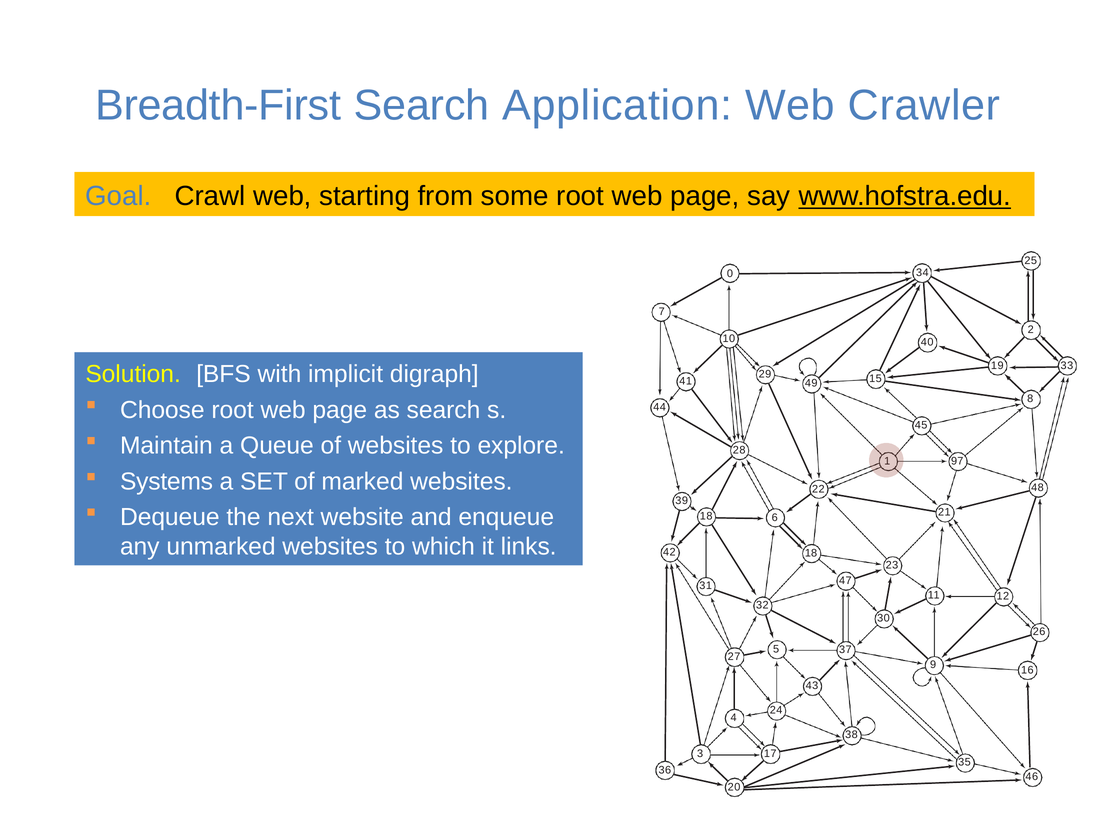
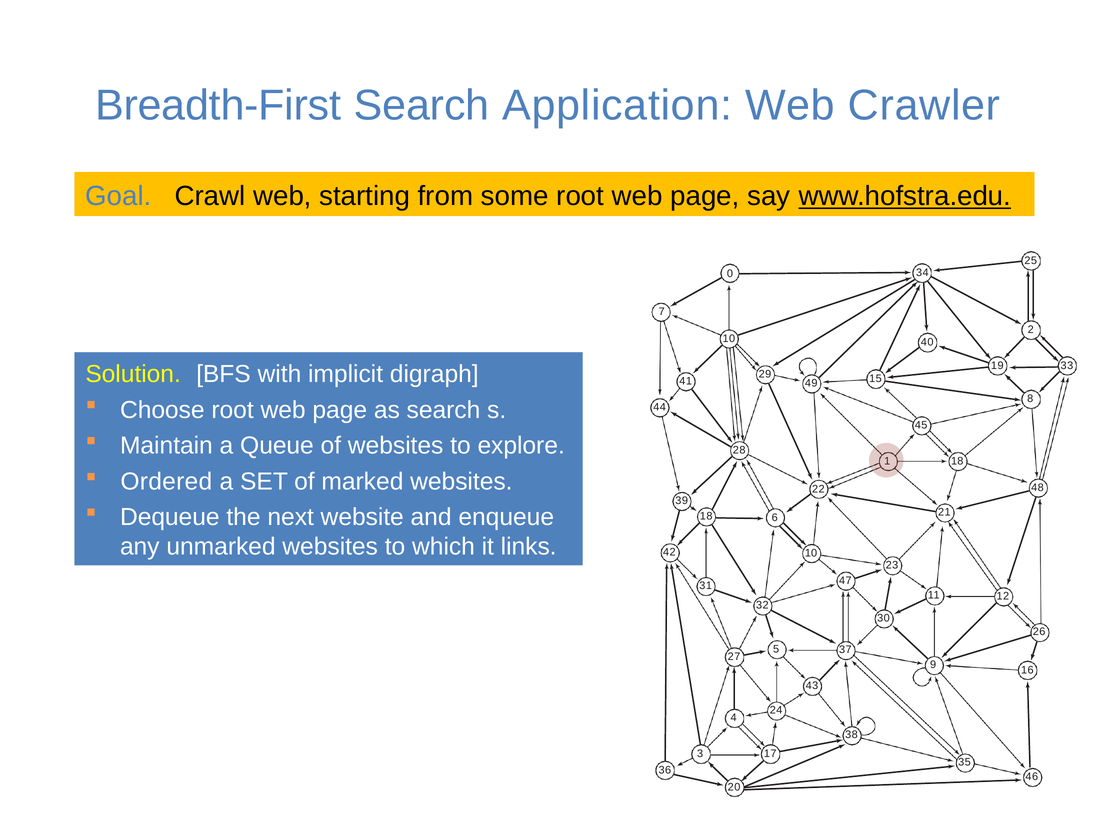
97: 97 -> 18 (957, 461)
Systems: Systems -> Ordered (166, 481)
42 18: 18 -> 10 (811, 553)
